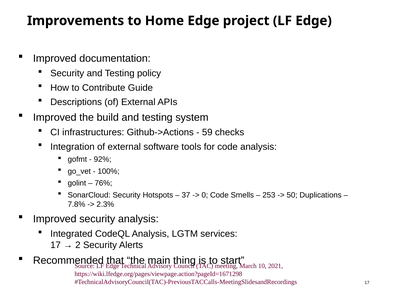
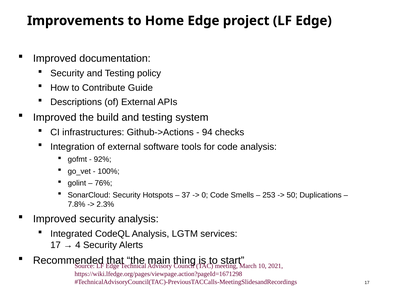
59: 59 -> 94 (207, 132)
2: 2 -> 4 (78, 245)
